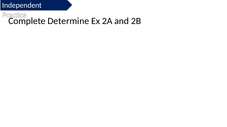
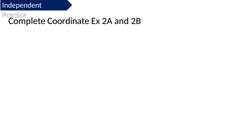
Determine: Determine -> Coordinate (68, 21)
